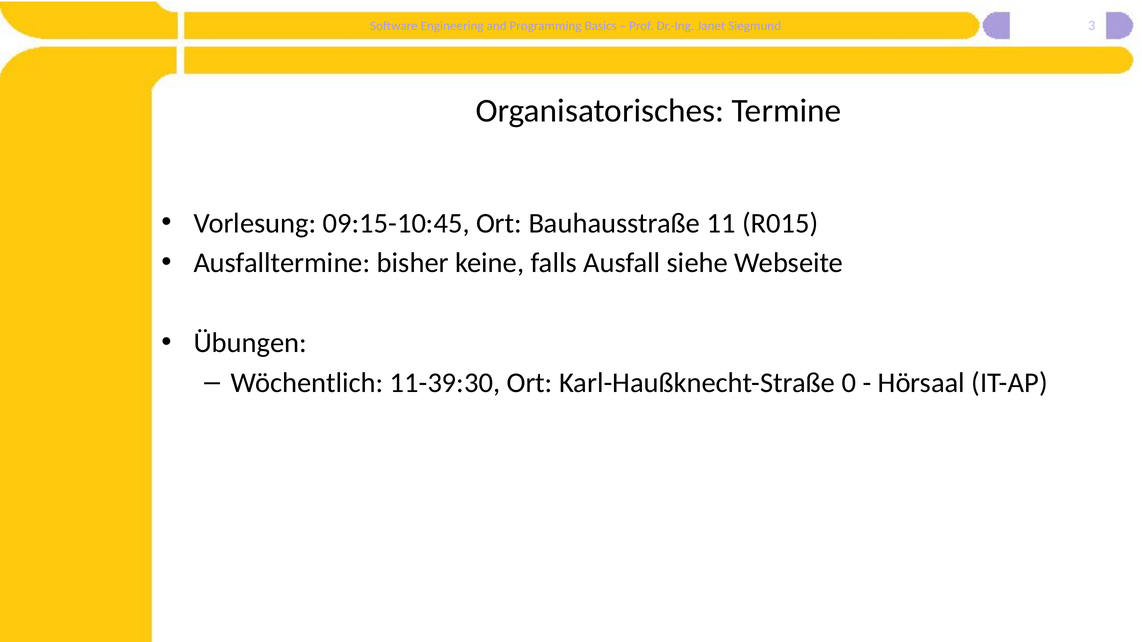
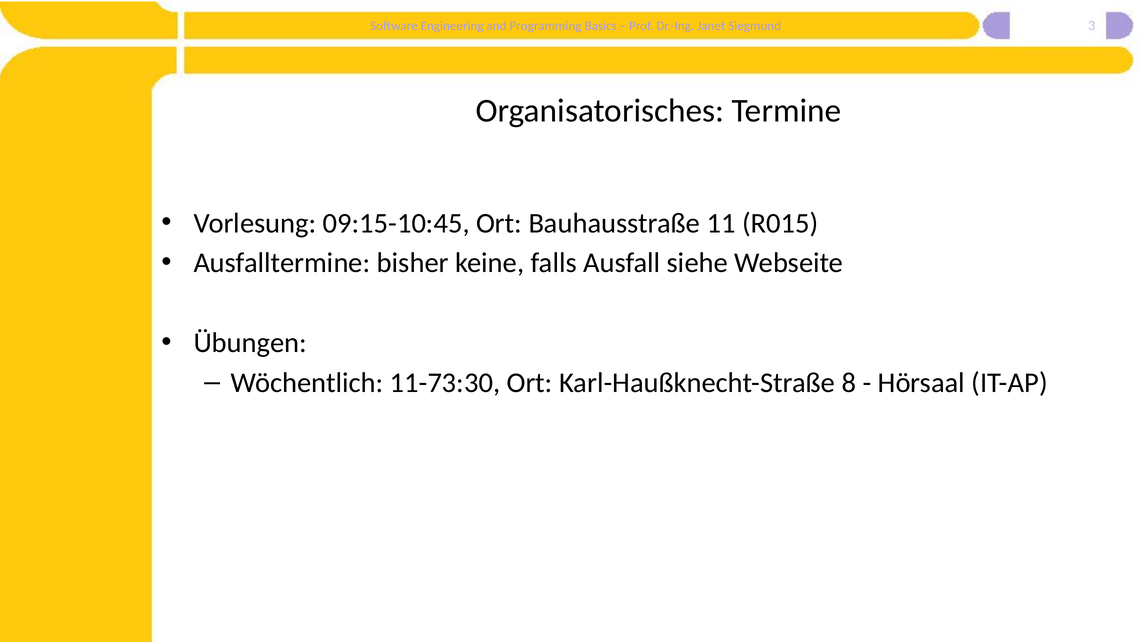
11-39:30: 11-39:30 -> 11-73:30 (445, 383)
0: 0 -> 8 (849, 383)
